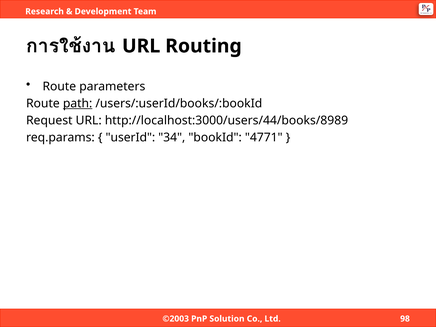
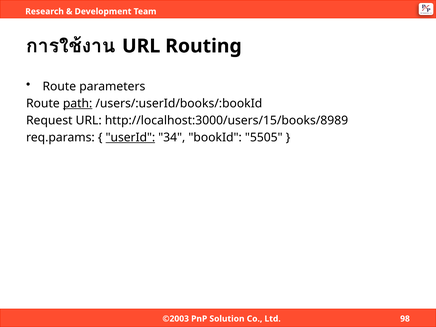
http://localhost:3000/users/44/books/8989: http://localhost:3000/users/44/books/8989 -> http://localhost:3000/users/15/books/8989 (226, 121)
userId underline: none -> present (130, 137)
4771: 4771 -> 5505 (264, 137)
